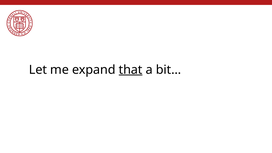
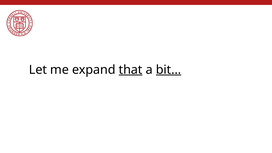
bit… underline: none -> present (169, 70)
